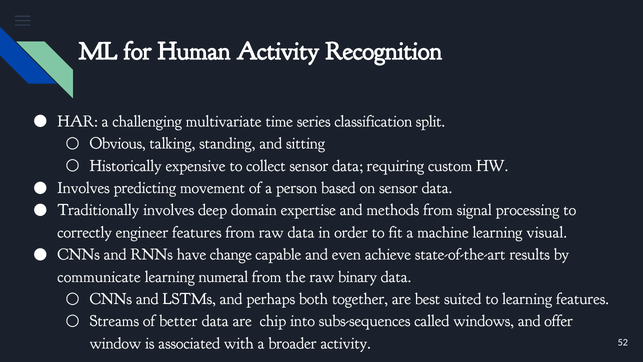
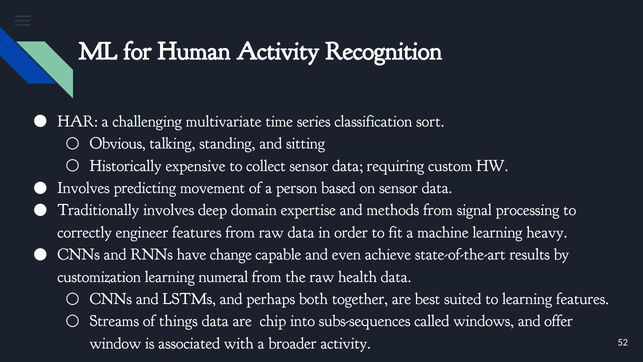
split: split -> sort (430, 121)
visual: visual -> heavy (547, 232)
communicate: communicate -> customization (99, 276)
binary: binary -> health (358, 276)
better: better -> things (178, 321)
